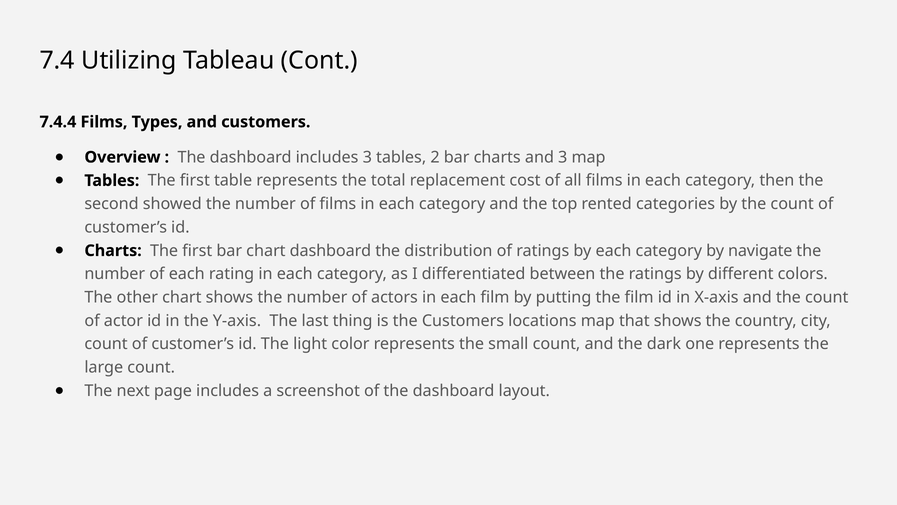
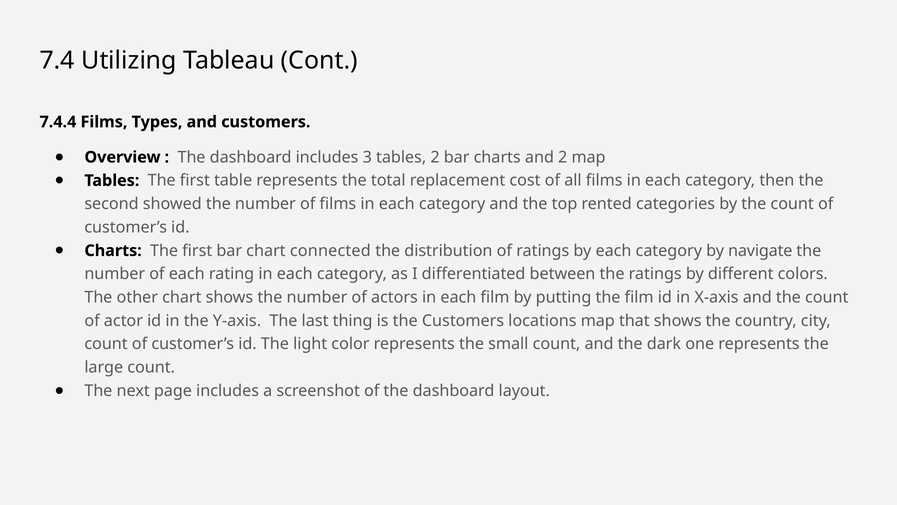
and 3: 3 -> 2 (563, 157)
chart dashboard: dashboard -> connected (330, 250)
